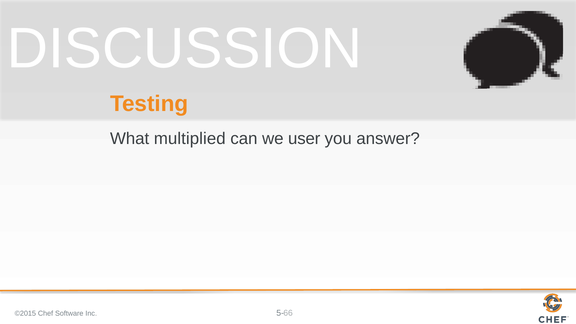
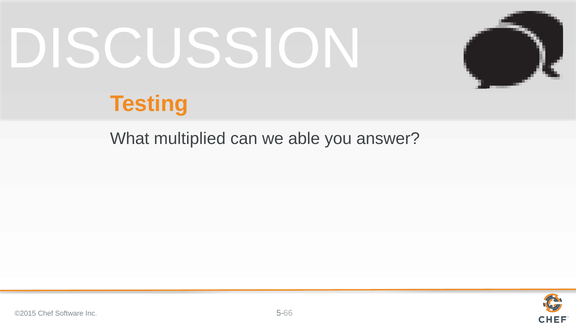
user: user -> able (304, 139)
